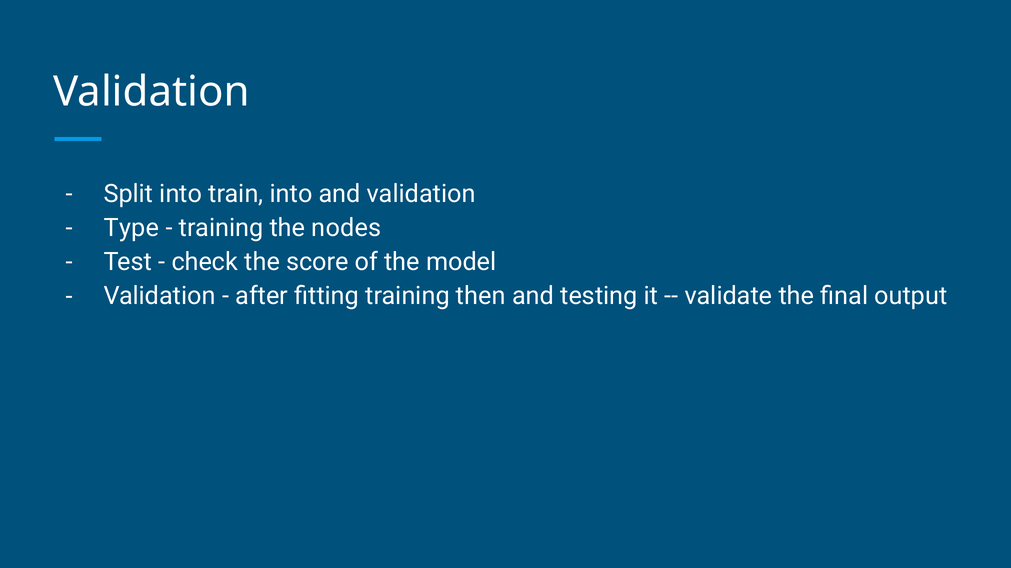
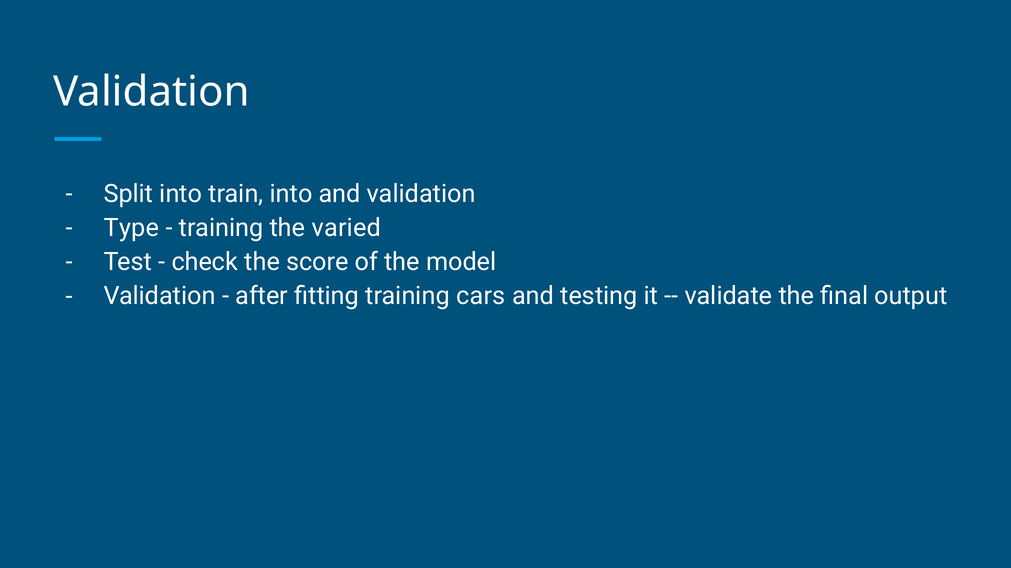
nodes: nodes -> varied (346, 228)
then: then -> cars (481, 297)
